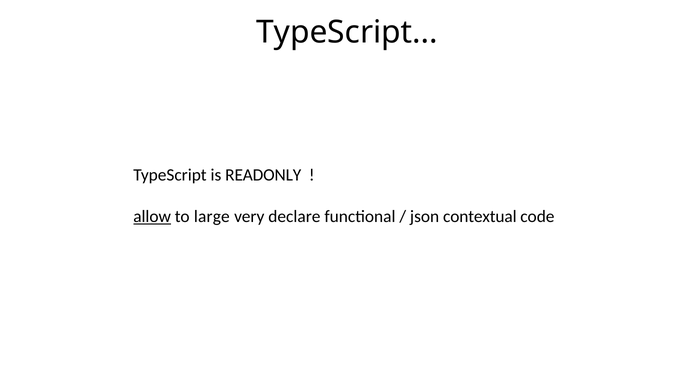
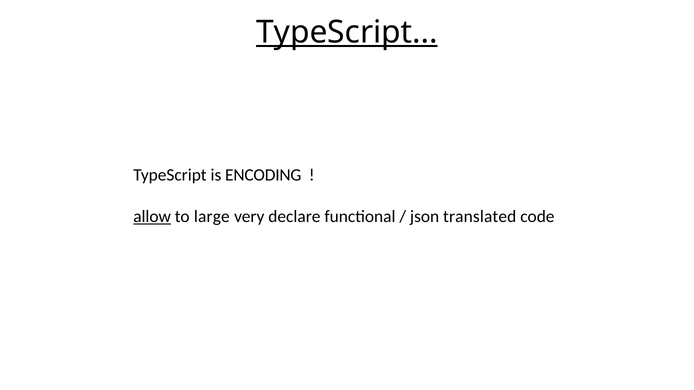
TypeScript underline: none -> present (347, 32)
READONLY: READONLY -> ENCODING (263, 175)
contextual: contextual -> translated (480, 217)
